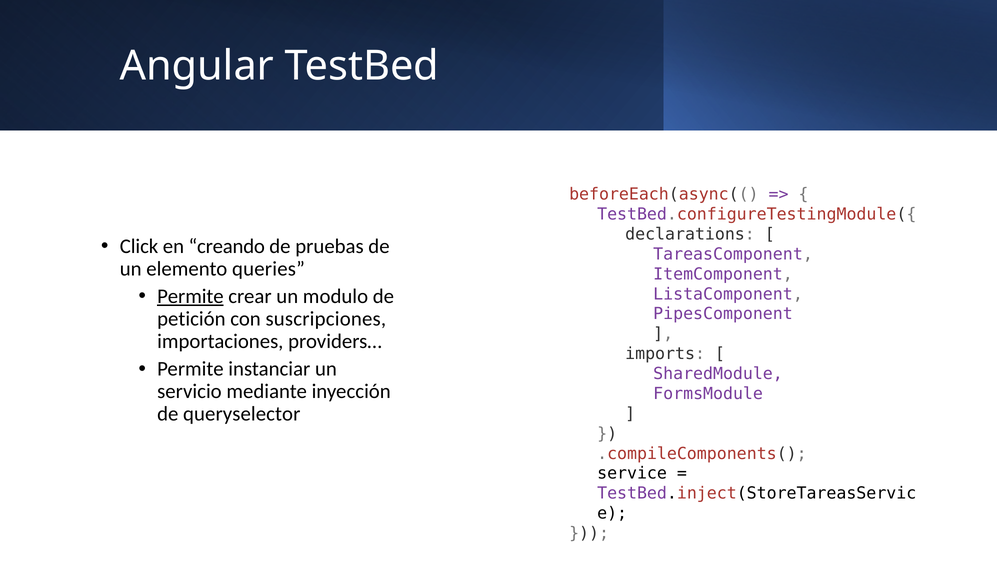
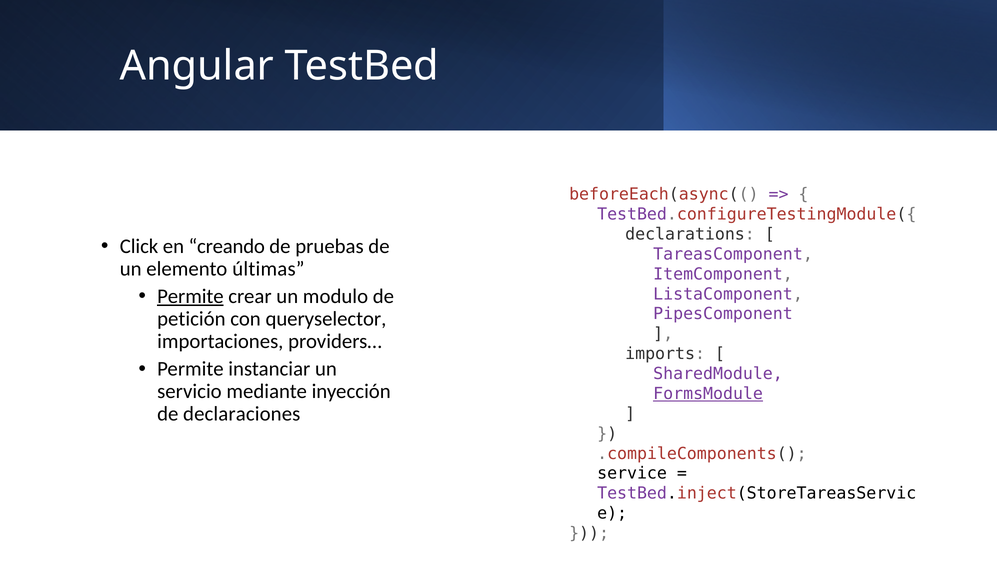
queries: queries -> últimas (268, 269)
suscripciones: suscripciones -> queryselector (326, 319)
FormsModule underline: none -> present (708, 394)
queryselector: queryselector -> declaraciones (242, 414)
